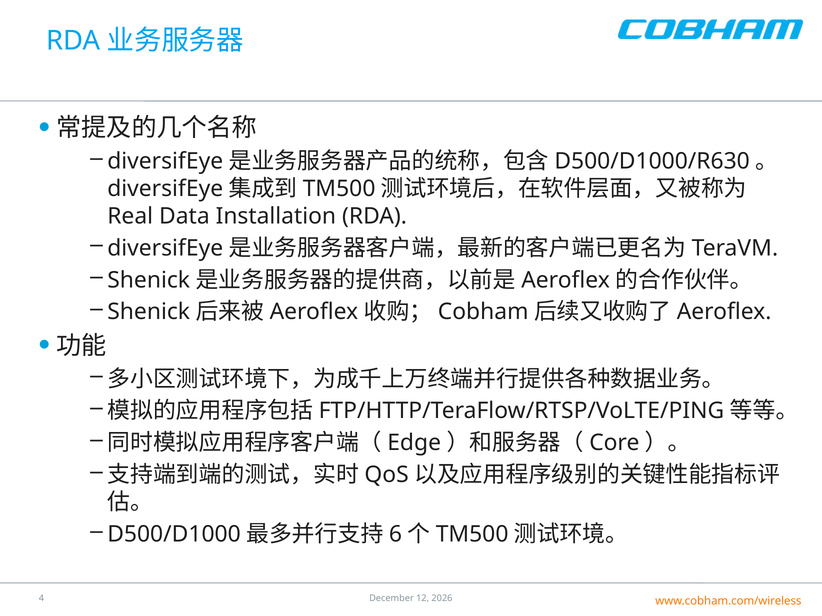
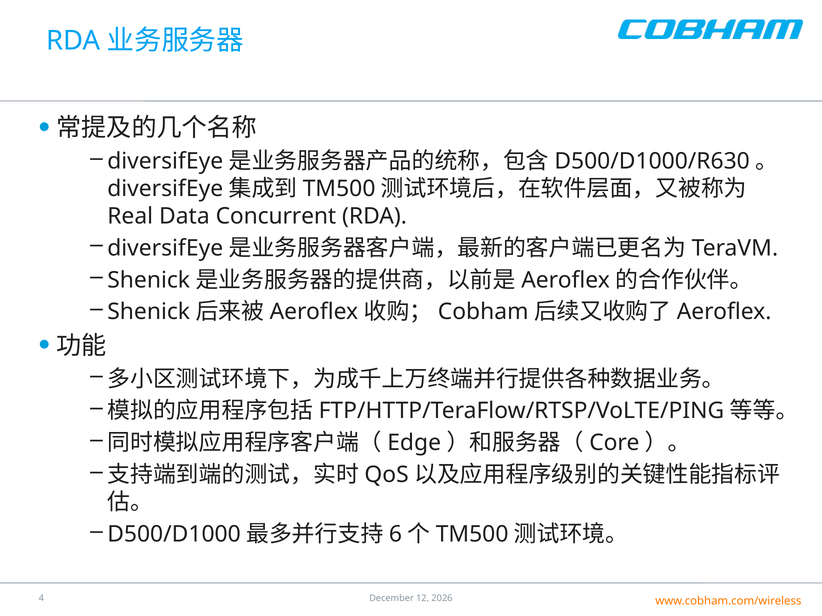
Installation: Installation -> Concurrent (276, 216)
